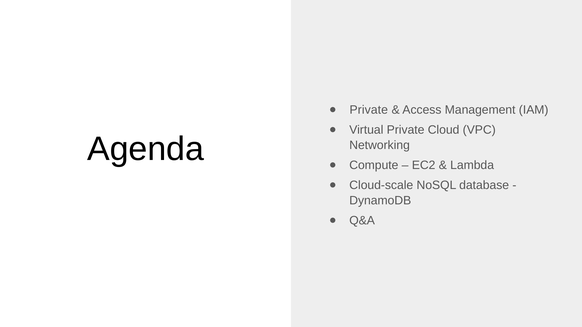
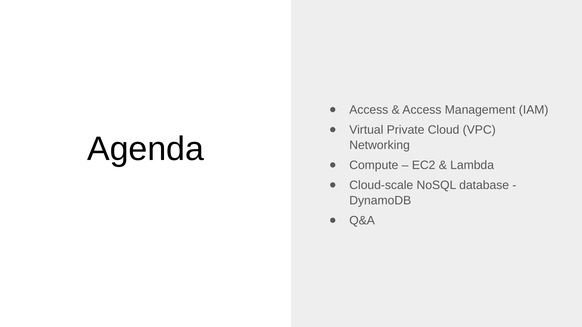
Private: Private -> Access (369, 110)
